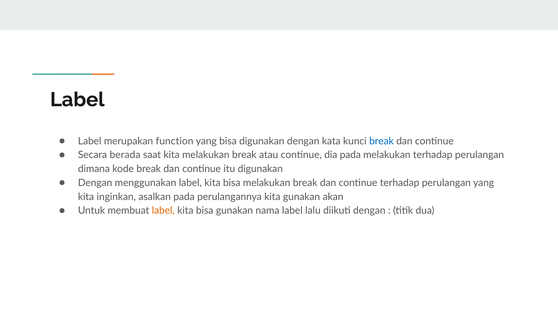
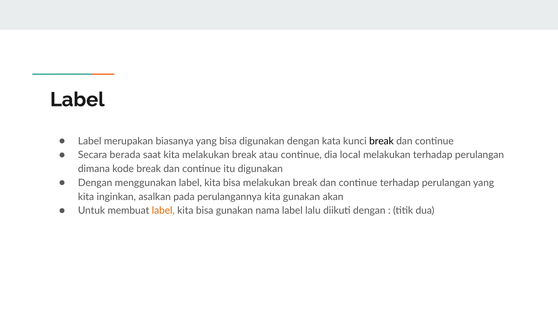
function: function -> biasanya (175, 141)
break colour: blue -> black (381, 141)
dia pada: pada -> local (350, 155)
